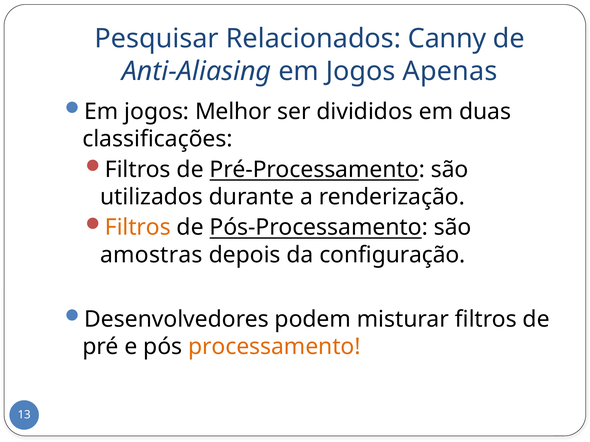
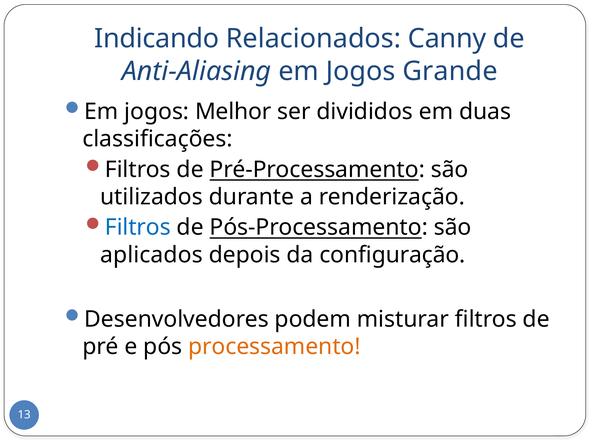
Pesquisar: Pesquisar -> Indicando (157, 39)
Apenas: Apenas -> Grande (450, 71)
Filtros colour: orange -> blue (138, 228)
amostras: amostras -> aplicados (151, 255)
